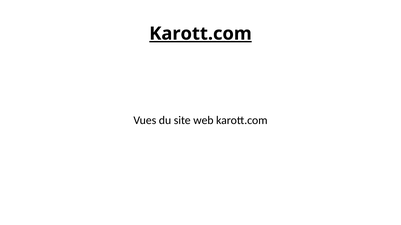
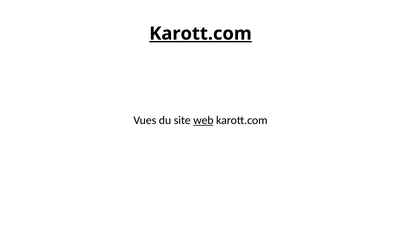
web underline: none -> present (203, 121)
